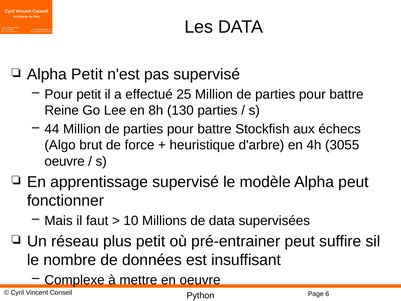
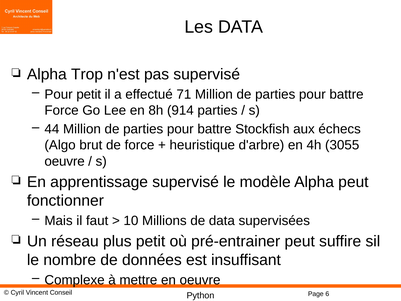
Alpha Petit: Petit -> Trop (87, 74)
25: 25 -> 71 (184, 94)
Reine: Reine -> Force (62, 110)
130: 130 -> 914 (180, 110)
